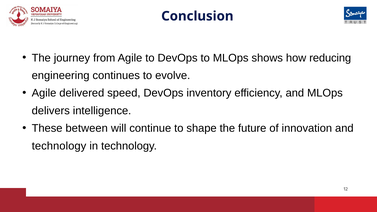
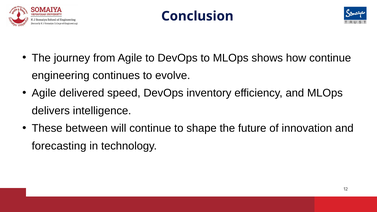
how reducing: reducing -> continue (330, 58)
technology: technology -> forecasting (59, 146)
